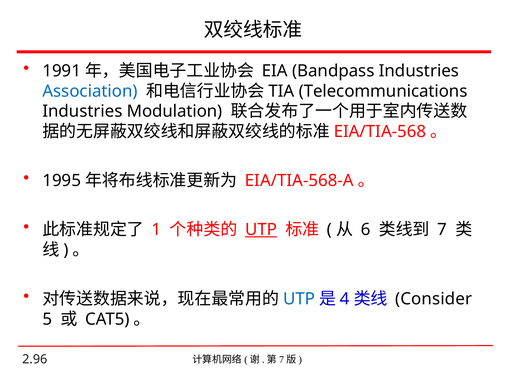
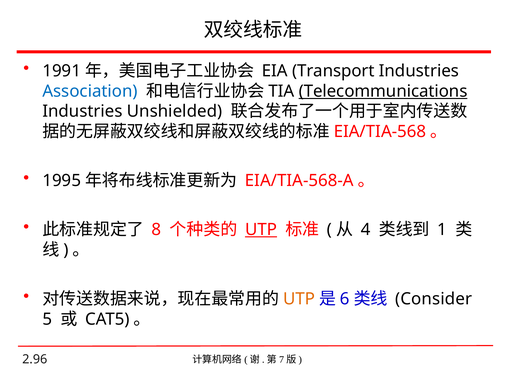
Bandpass: Bandpass -> Transport (333, 71)
Telecommunications underline: none -> present (383, 91)
Modulation: Modulation -> Unshielded (175, 111)
1: 1 -> 8 (156, 230)
6: 6 -> 4 (366, 230)
7: 7 -> 1 (442, 230)
UTP colour: blue -> orange (299, 299)
4: 4 -> 6 (345, 299)
